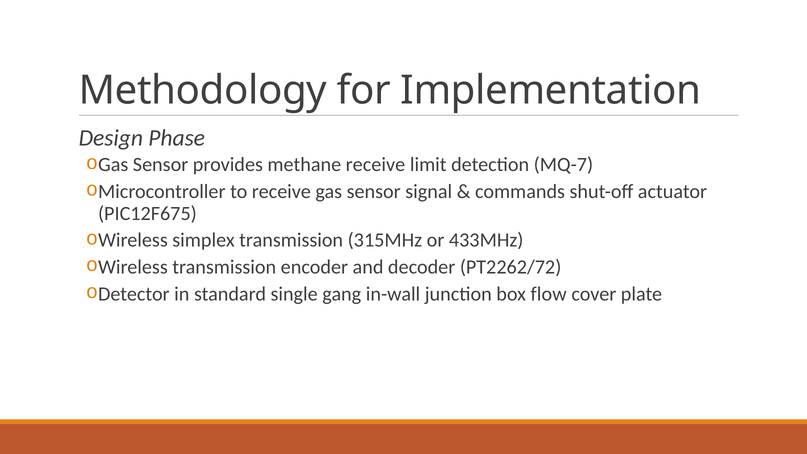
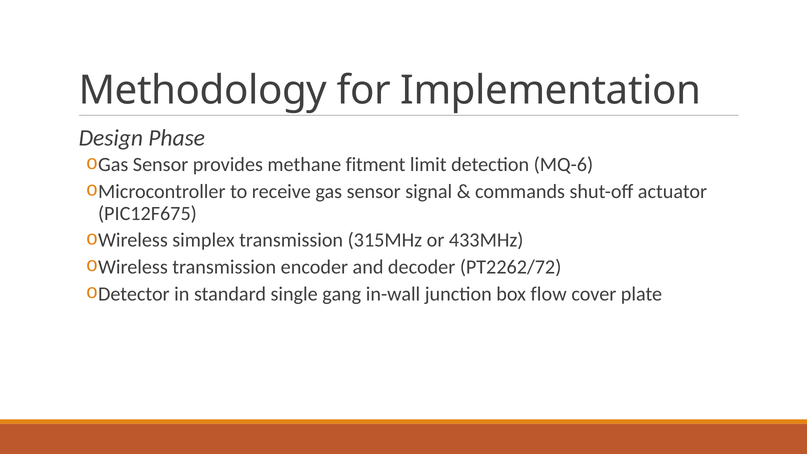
methane receive: receive -> fitment (376, 165)
MQ-7: MQ-7 -> MQ-6 (563, 165)
